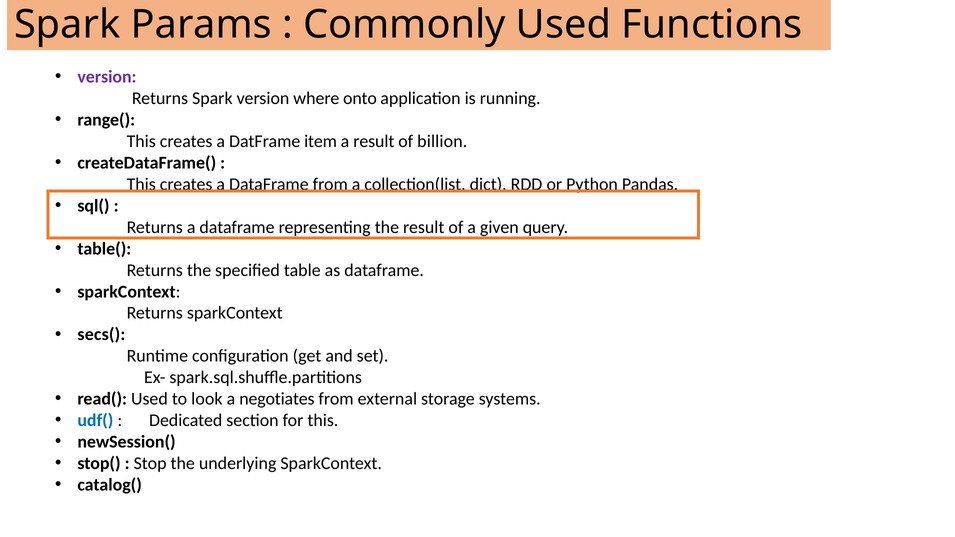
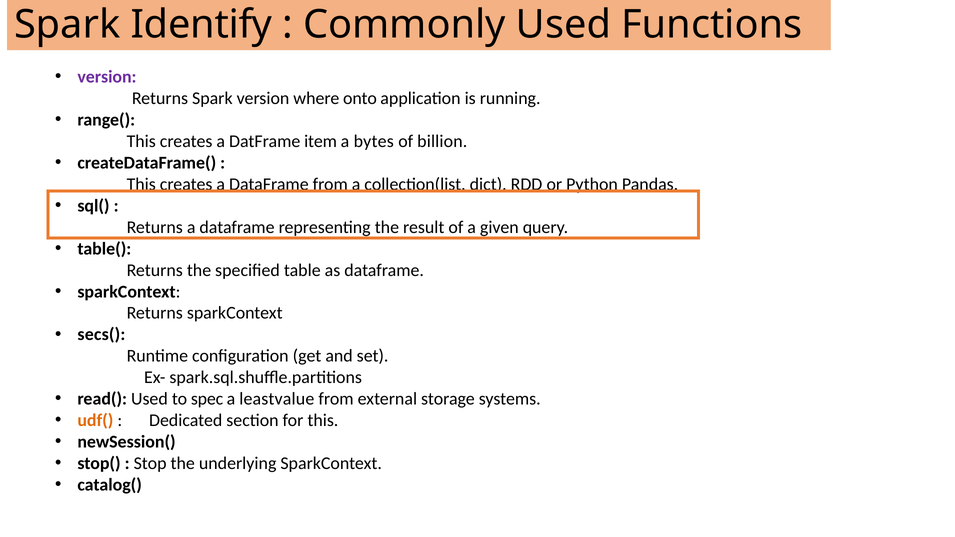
Params: Params -> Identify (201, 25)
a result: result -> bytes (374, 141)
look: look -> spec (207, 399)
negotiates: negotiates -> leastvalue (277, 399)
udf( colour: blue -> orange (95, 421)
